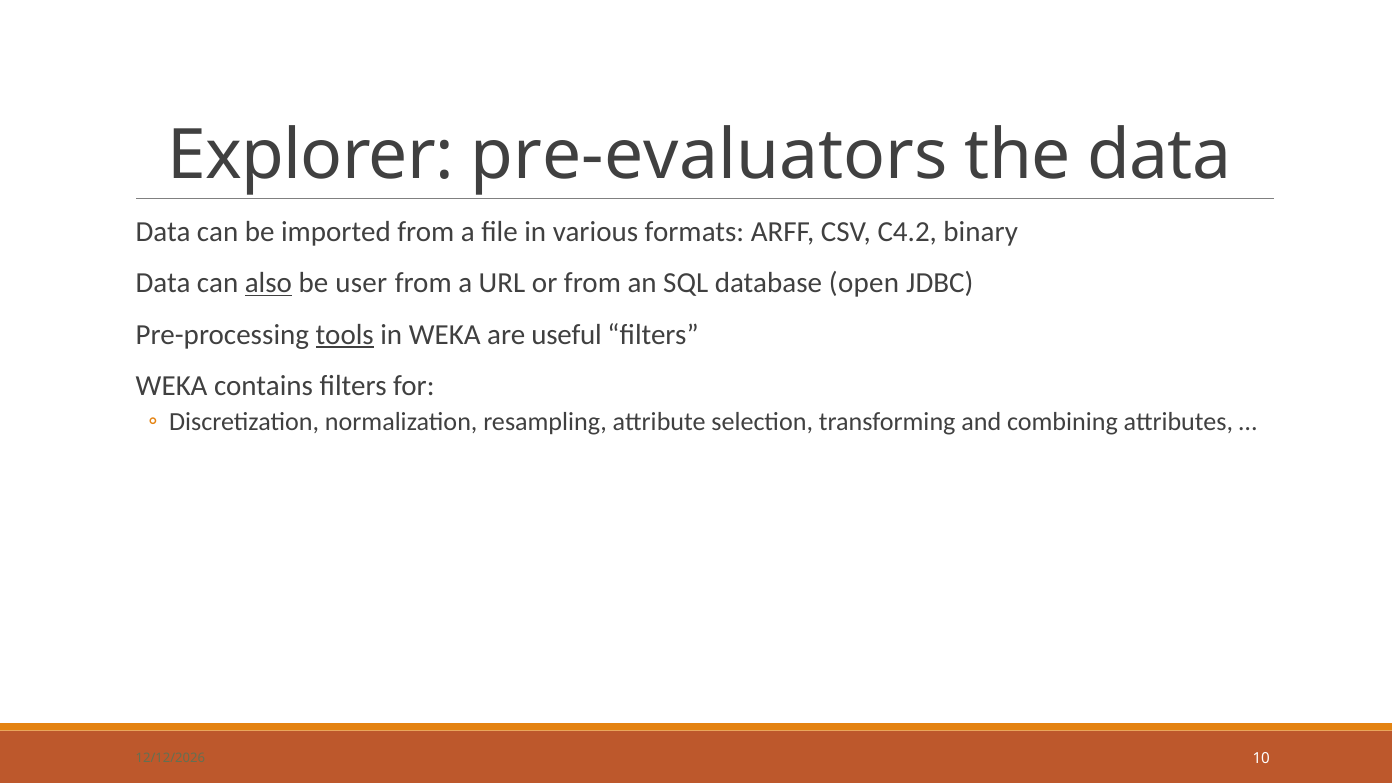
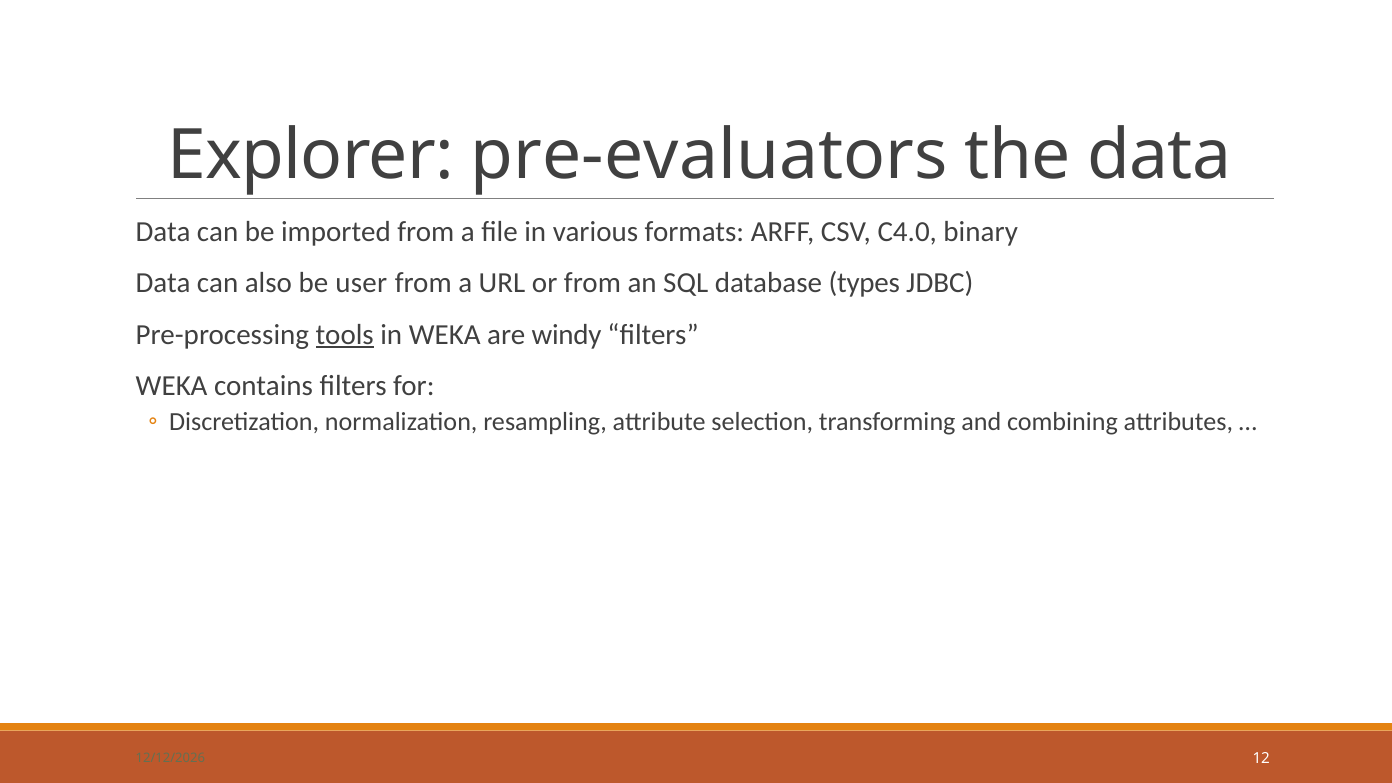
C4.2: C4.2 -> C4.0 (907, 231)
also underline: present -> none (268, 283)
open: open -> types (864, 283)
useful: useful -> windy (567, 335)
10: 10 -> 12 (1261, 758)
